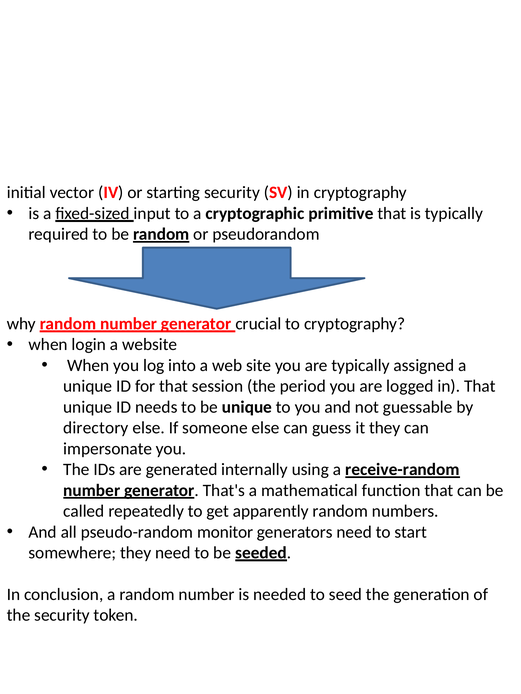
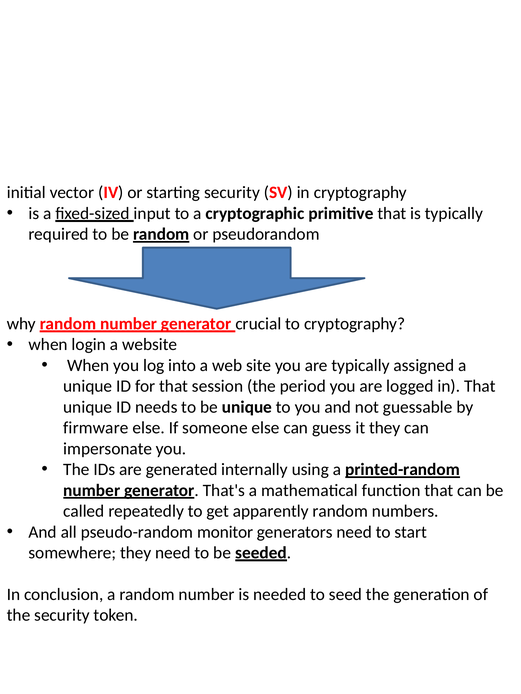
directory: directory -> firmware (96, 428)
receive-random: receive-random -> printed-random (403, 470)
